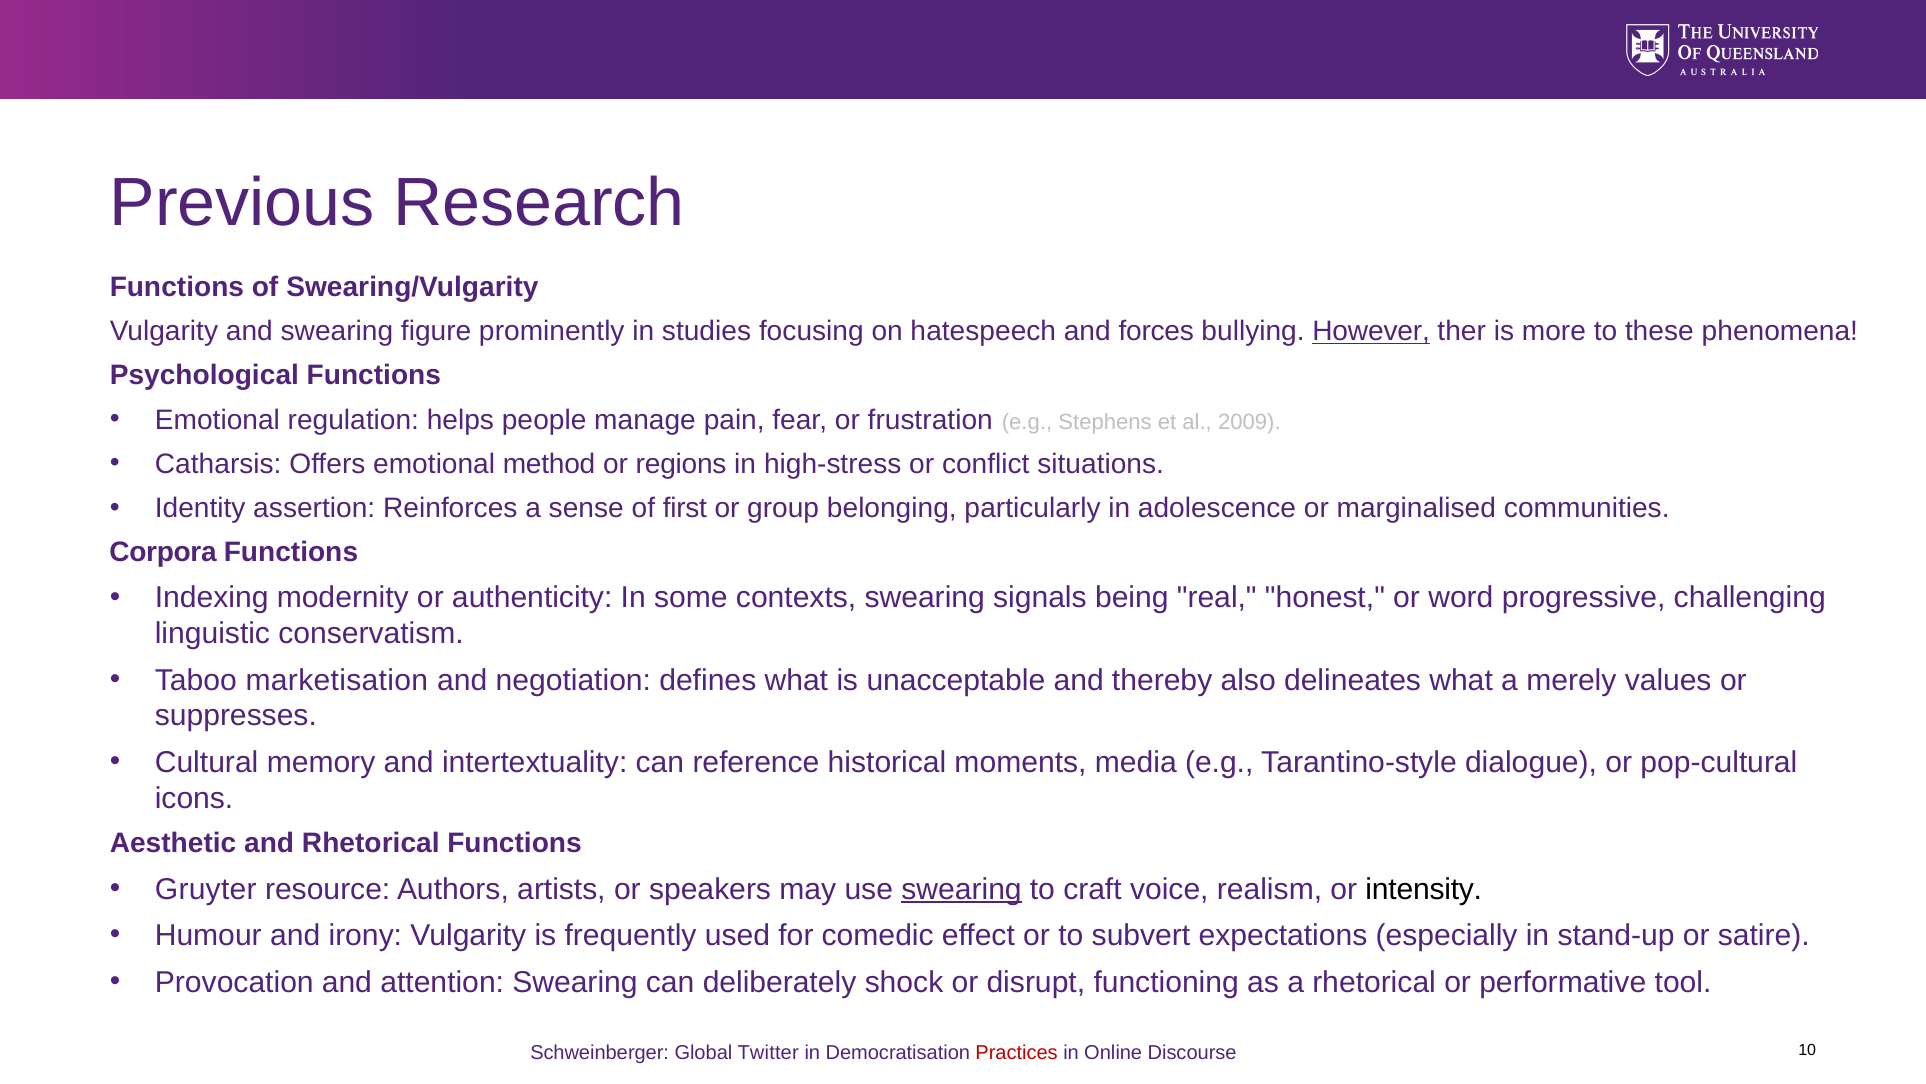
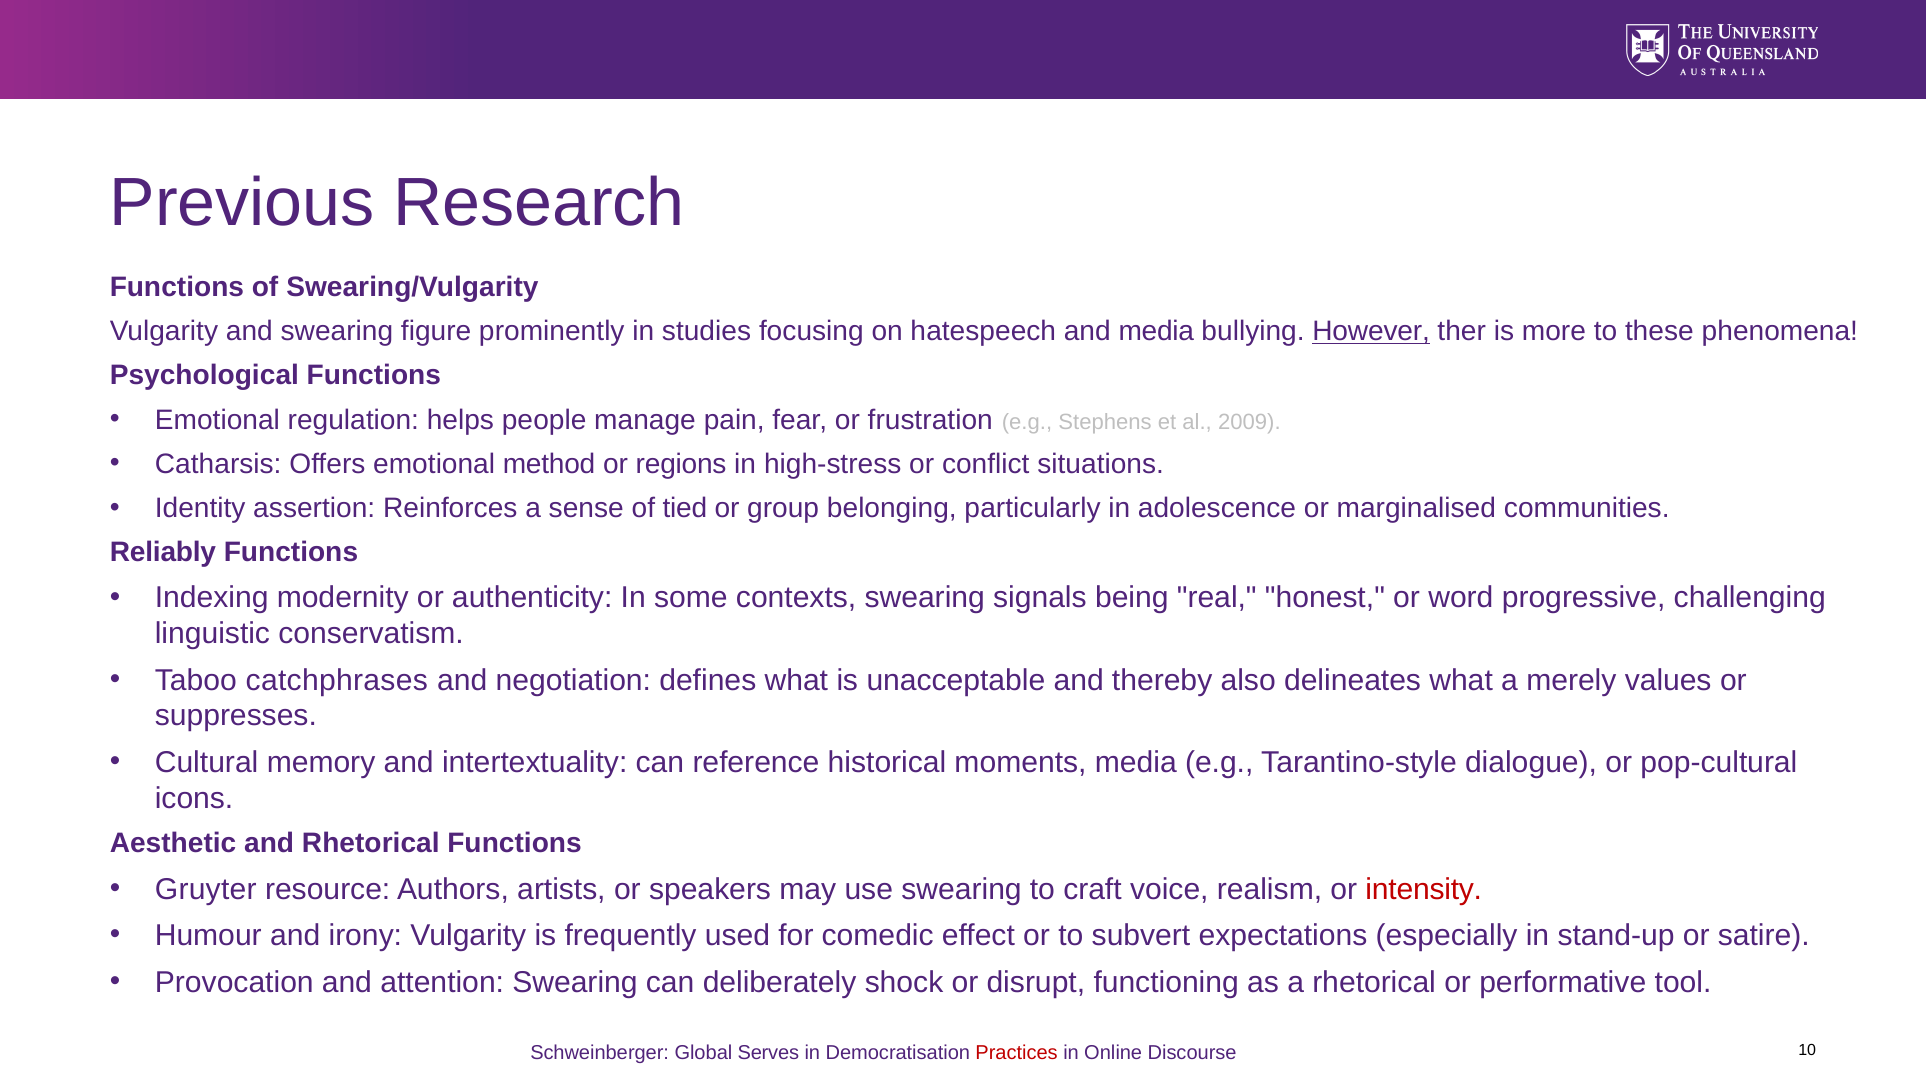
and forces: forces -> media (1156, 331)
first: first -> tied (685, 508)
Corpora: Corpora -> Reliably (163, 552)
marketisation: marketisation -> catchphrases (337, 680)
swearing underline: present -> none (962, 889)
intensity colour: black -> red (1424, 889)
Twitter: Twitter -> Serves (768, 1052)
